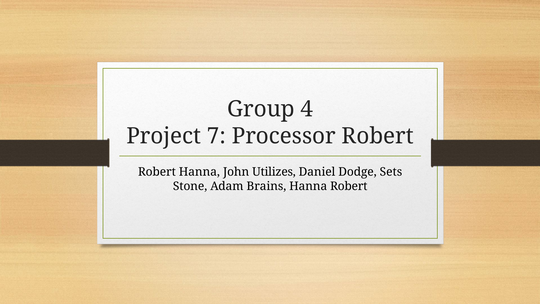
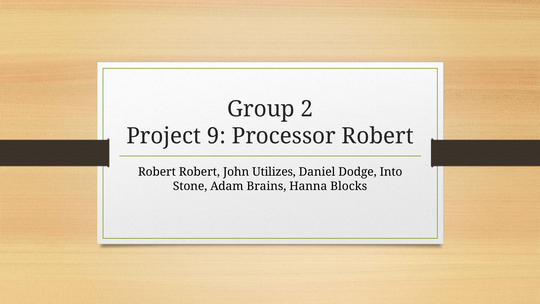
4: 4 -> 2 (307, 109)
7: 7 -> 9 (216, 136)
Hanna: Hanna -> Robert (199, 172)
Sets: Sets -> Into (391, 172)
Hanna Robert: Robert -> Blocks (349, 186)
